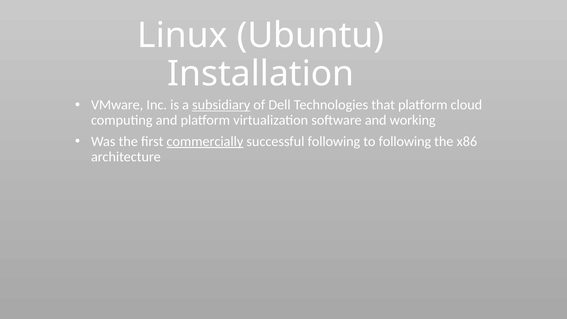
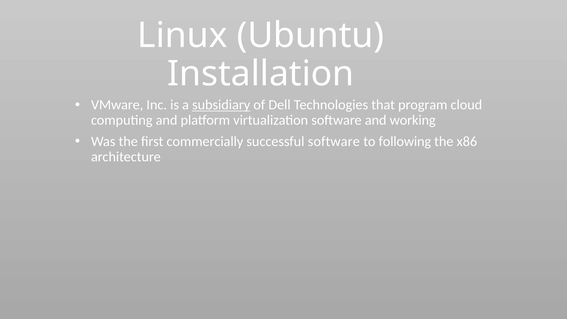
that platform: platform -> program (423, 105)
commercially underline: present -> none (205, 141)
successful following: following -> software (334, 141)
